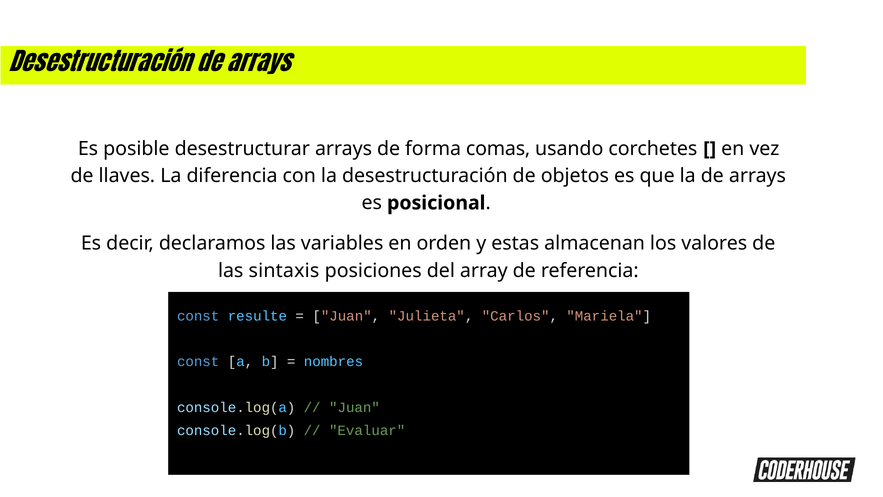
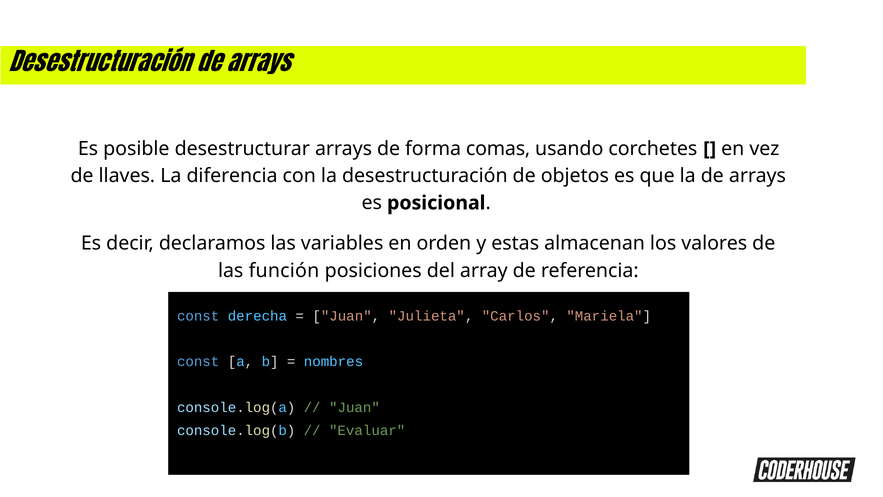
sintaxis: sintaxis -> función (284, 270)
resulte: resulte -> derecha (257, 316)
